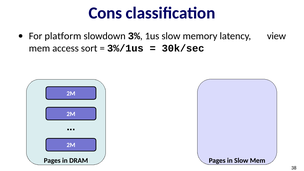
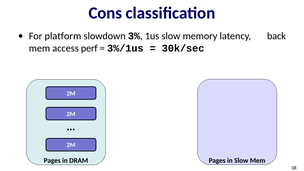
view: view -> back (276, 36)
sort: sort -> perf (89, 48)
